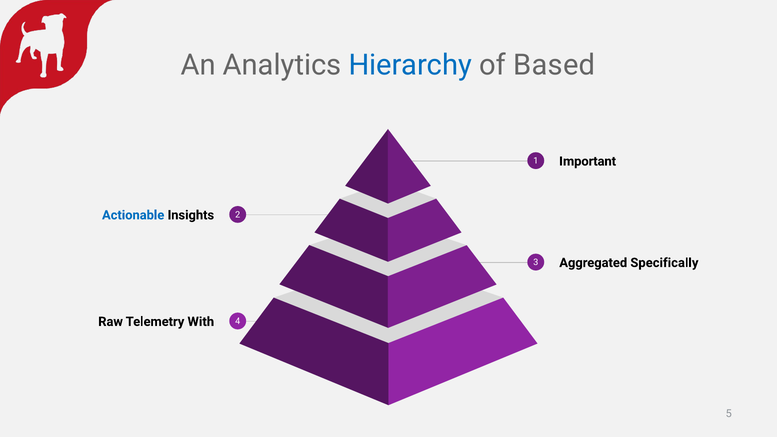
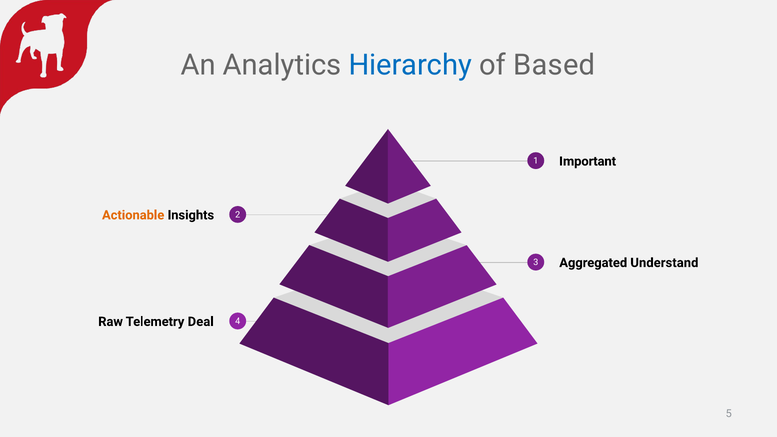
Actionable colour: blue -> orange (133, 215)
Specifically: Specifically -> Understand (664, 263)
With: With -> Deal (201, 322)
